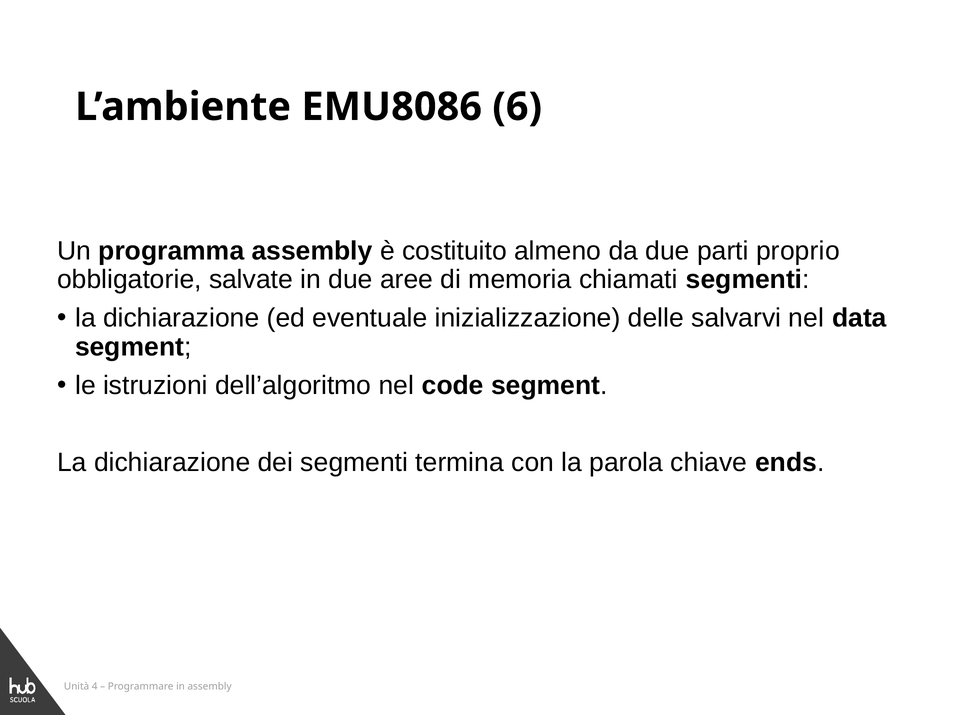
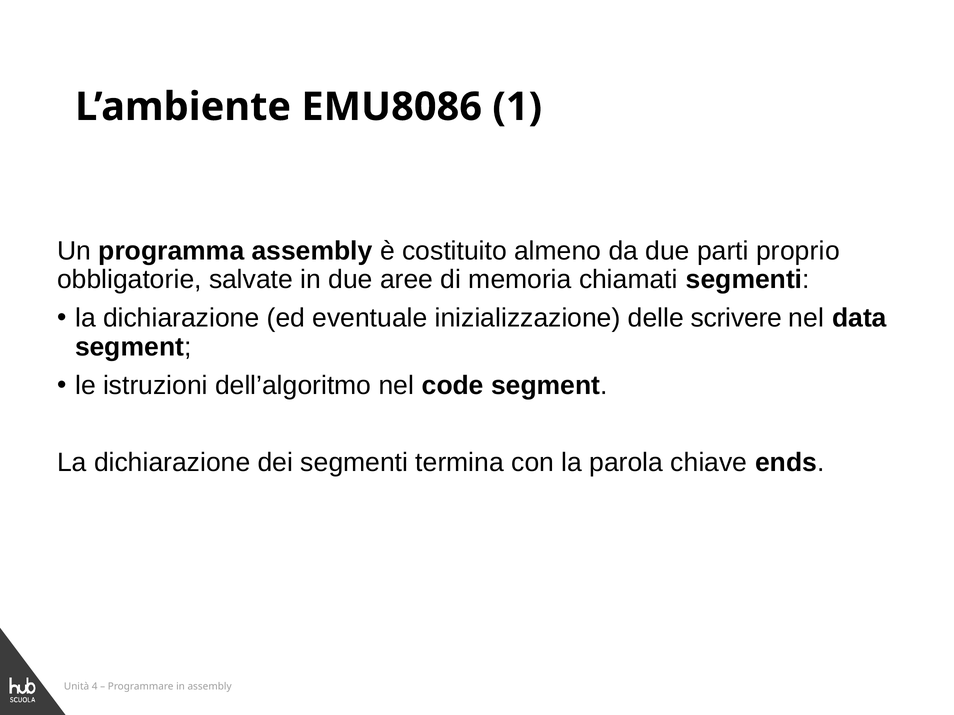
6: 6 -> 1 (517, 107)
salvarvi: salvarvi -> scrivere (736, 318)
